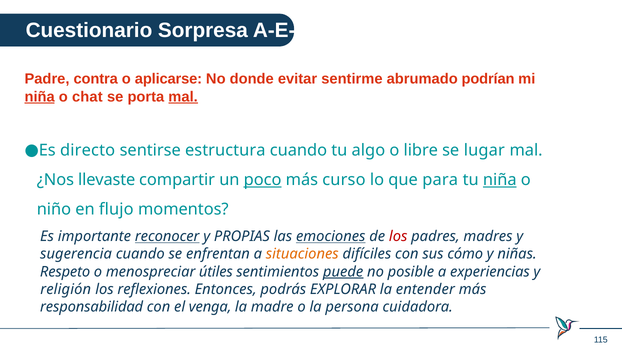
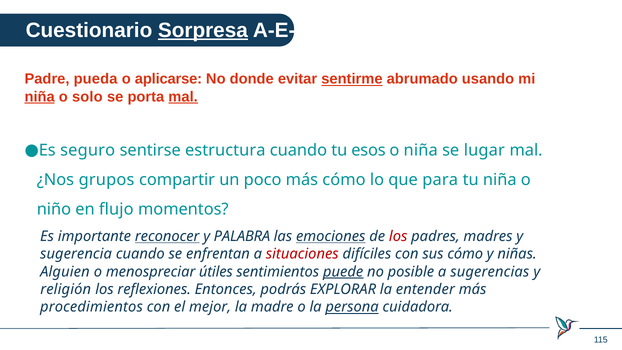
Sorpresa underline: none -> present (203, 30)
contra: contra -> pueda (96, 79)
sentirme underline: none -> present (352, 79)
podrían: podrían -> usando (488, 79)
chat: chat -> solo (87, 97)
directo: directo -> seguro (88, 150)
algo: algo -> esos (368, 150)
o libre: libre -> niña (421, 150)
llevaste: llevaste -> grupos (107, 180)
poco underline: present -> none (263, 180)
más curso: curso -> cómo (344, 180)
niña underline: present -> none (500, 180)
PROPIAS: PROPIAS -> PALABRA (242, 236)
situaciones colour: orange -> red (302, 254)
Respeto: Respeto -> Alguien (65, 272)
experiencias: experiencias -> sugerencias (490, 272)
responsabilidad: responsabilidad -> procedimientos (91, 307)
venga: venga -> mejor (210, 307)
persona underline: none -> present (352, 307)
